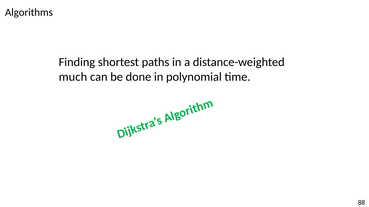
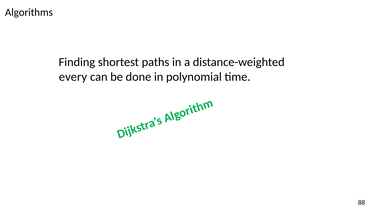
much: much -> every (73, 77)
